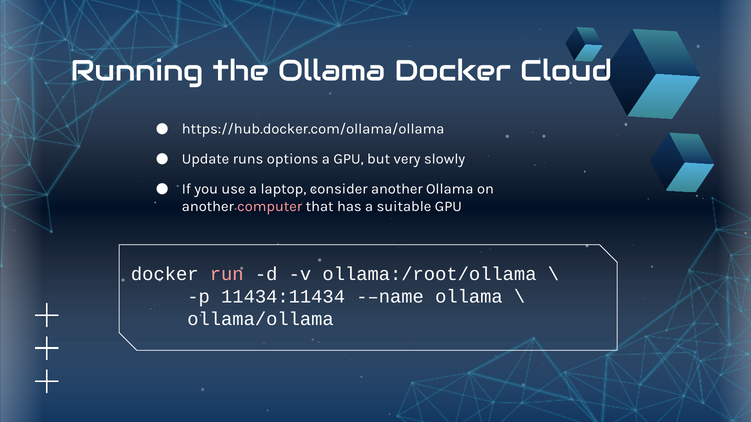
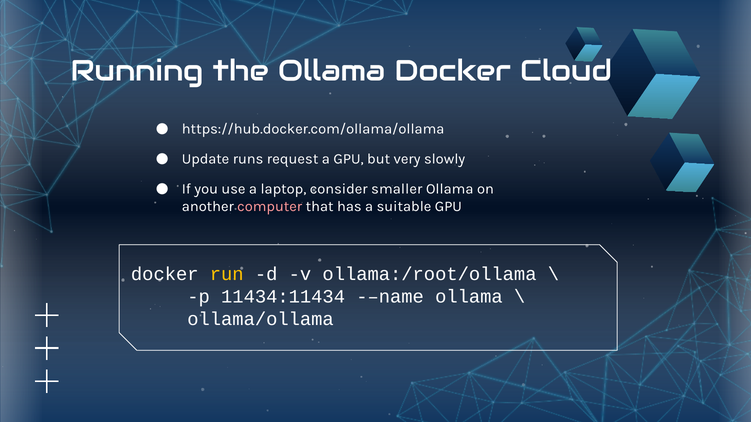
options: options -> request (293, 159)
consider another: another -> smaller (397, 189)
run colour: pink -> yellow (227, 274)
